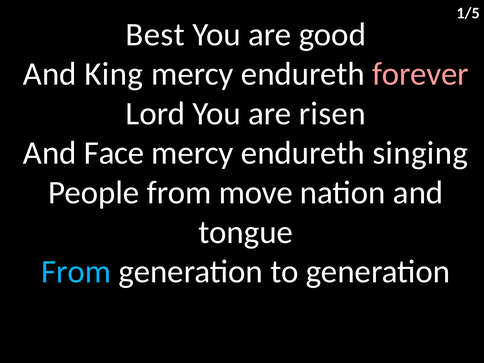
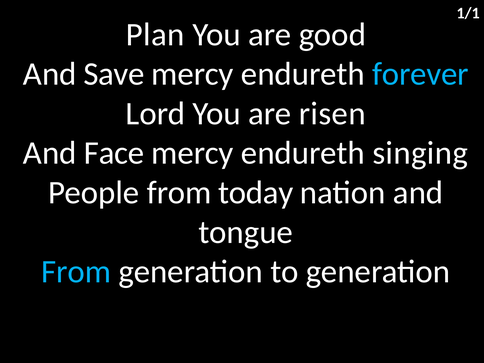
1/5: 1/5 -> 1/1 (468, 13)
Best: Best -> Plan (155, 34)
King: King -> Save (114, 74)
forever colour: pink -> light blue (420, 74)
move: move -> today (256, 193)
